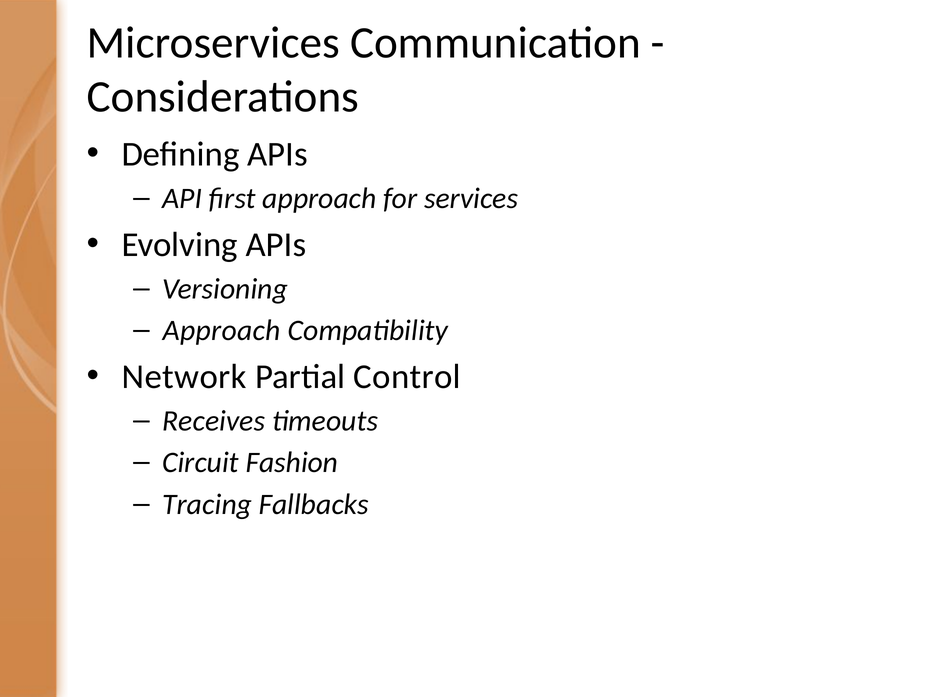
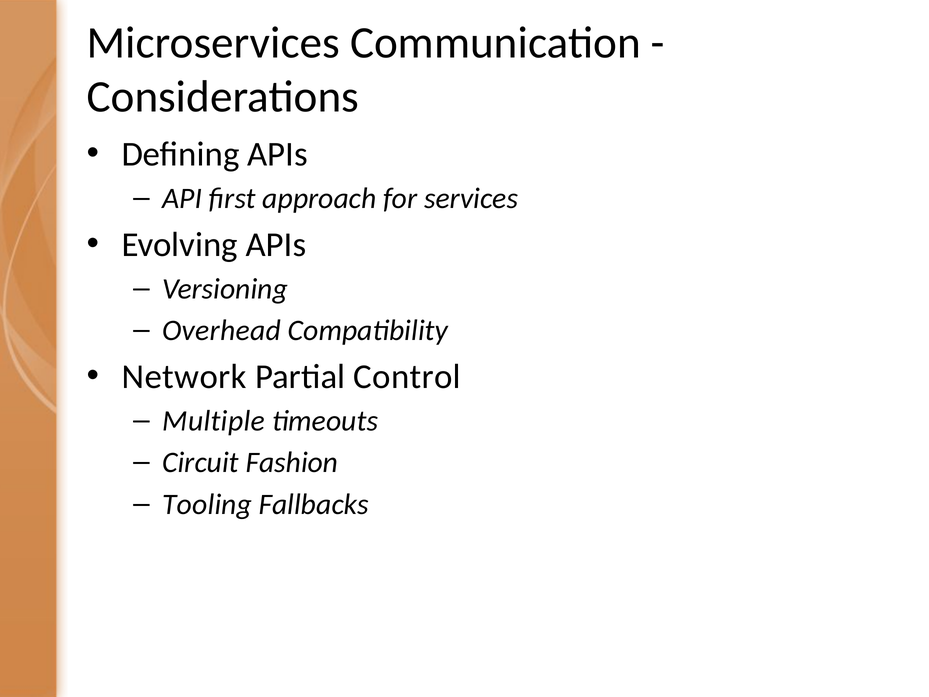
Approach: Approach -> Overhead (222, 330)
Receives: Receives -> Multiple (214, 421)
Tracing: Tracing -> Tooling (207, 504)
